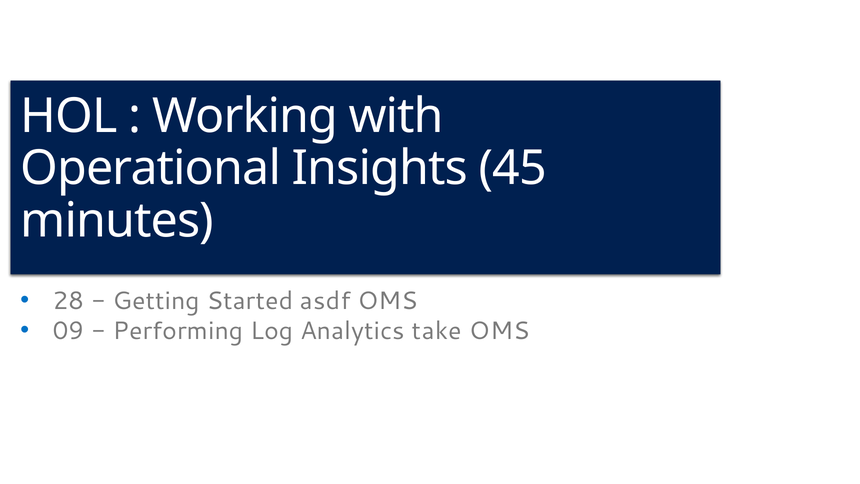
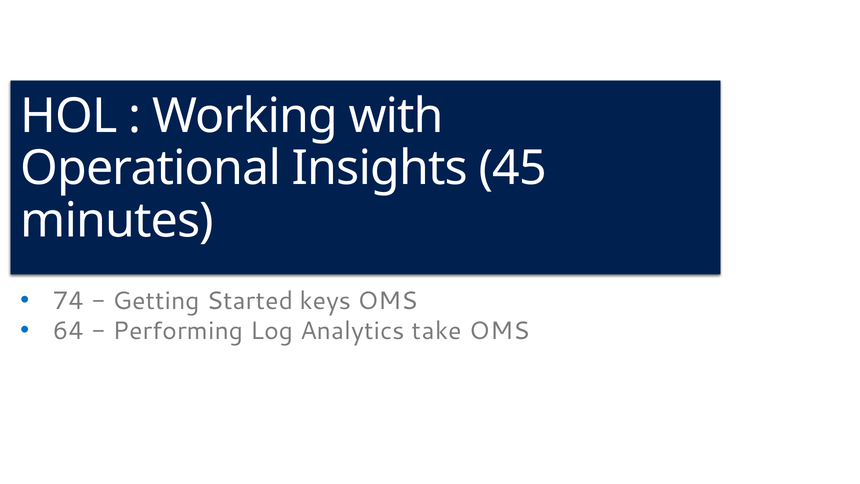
28: 28 -> 74 (68, 301)
asdf: asdf -> keys (326, 301)
09: 09 -> 64 (68, 331)
